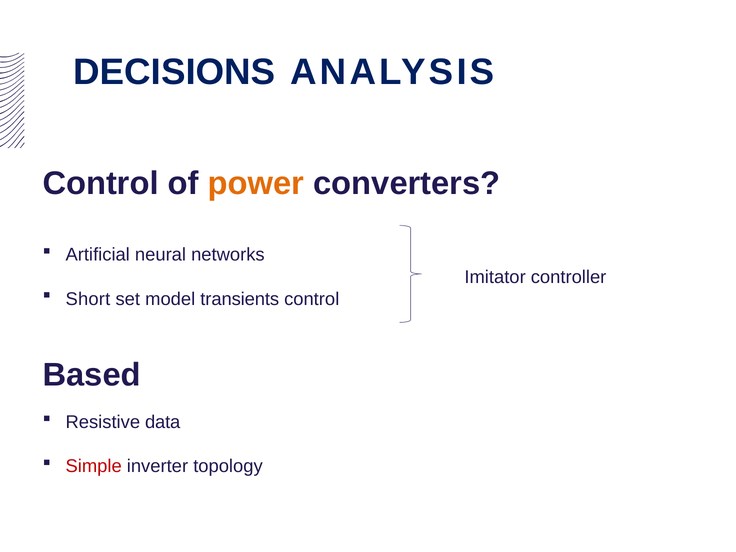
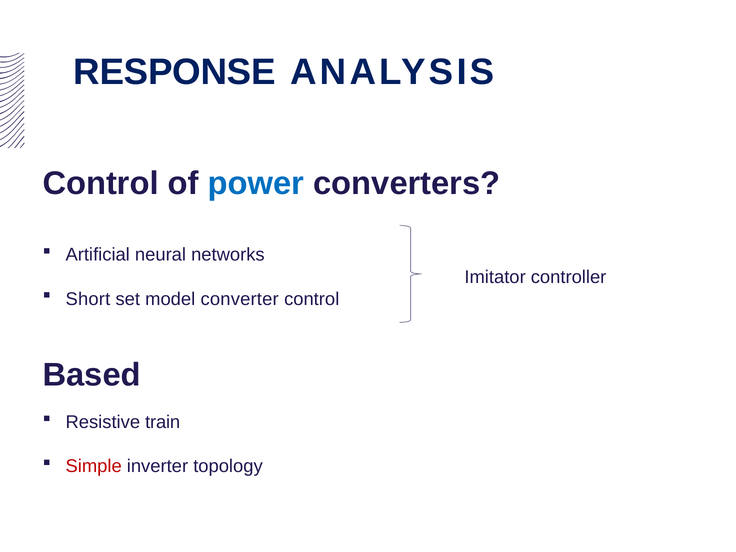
DECISIONS: DECISIONS -> RESPONSE (174, 72)
power colour: orange -> blue (256, 183)
transients: transients -> converter (240, 299)
data: data -> train (163, 422)
